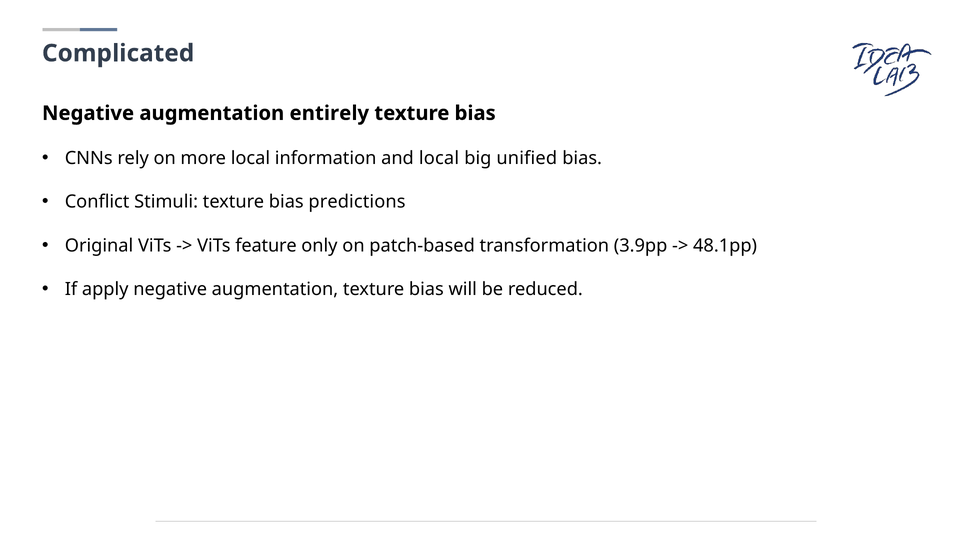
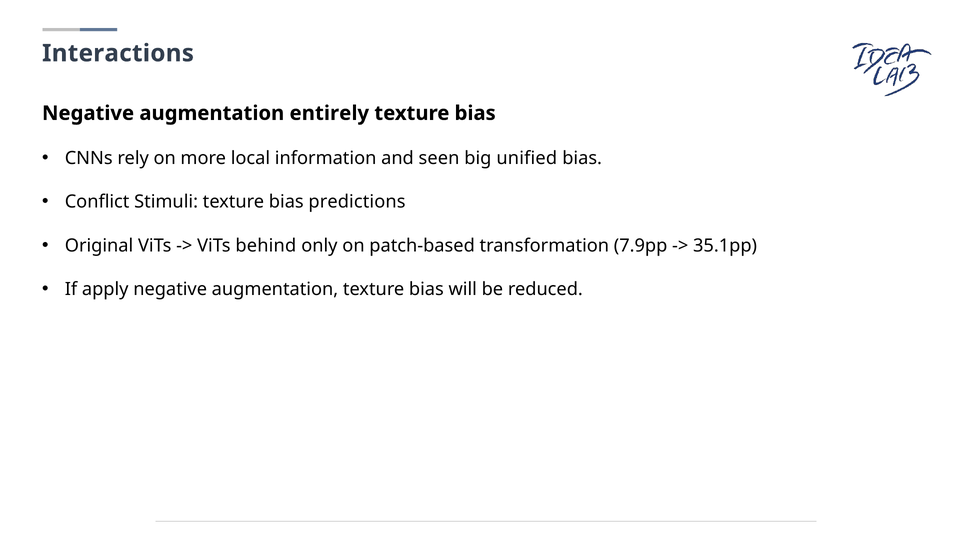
Complicated: Complicated -> Interactions (118, 53)
and local: local -> seen (439, 158)
feature: feature -> behind (266, 245)
3.9pp: 3.9pp -> 7.9pp (641, 245)
48.1pp: 48.1pp -> 35.1pp (725, 245)
